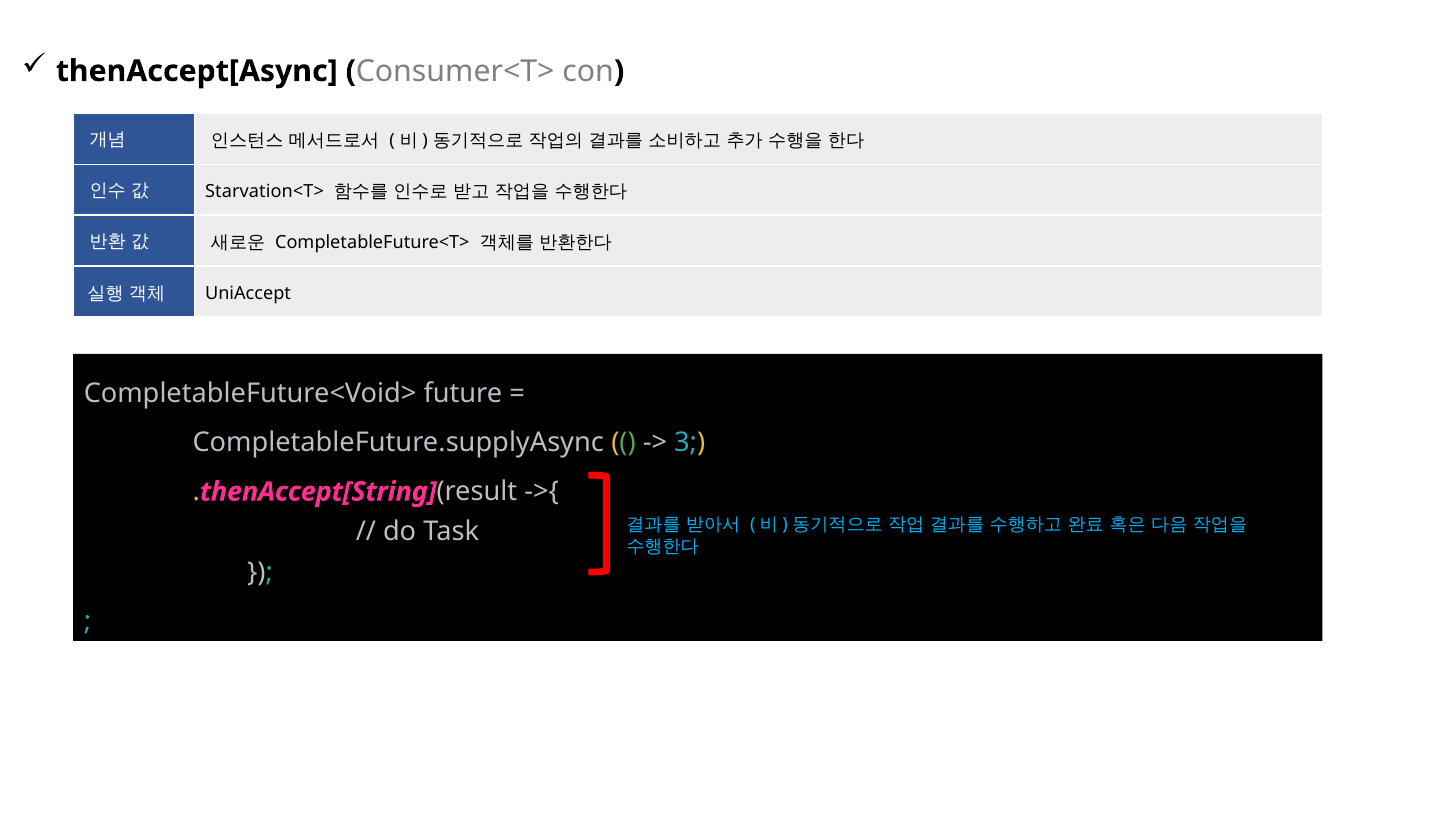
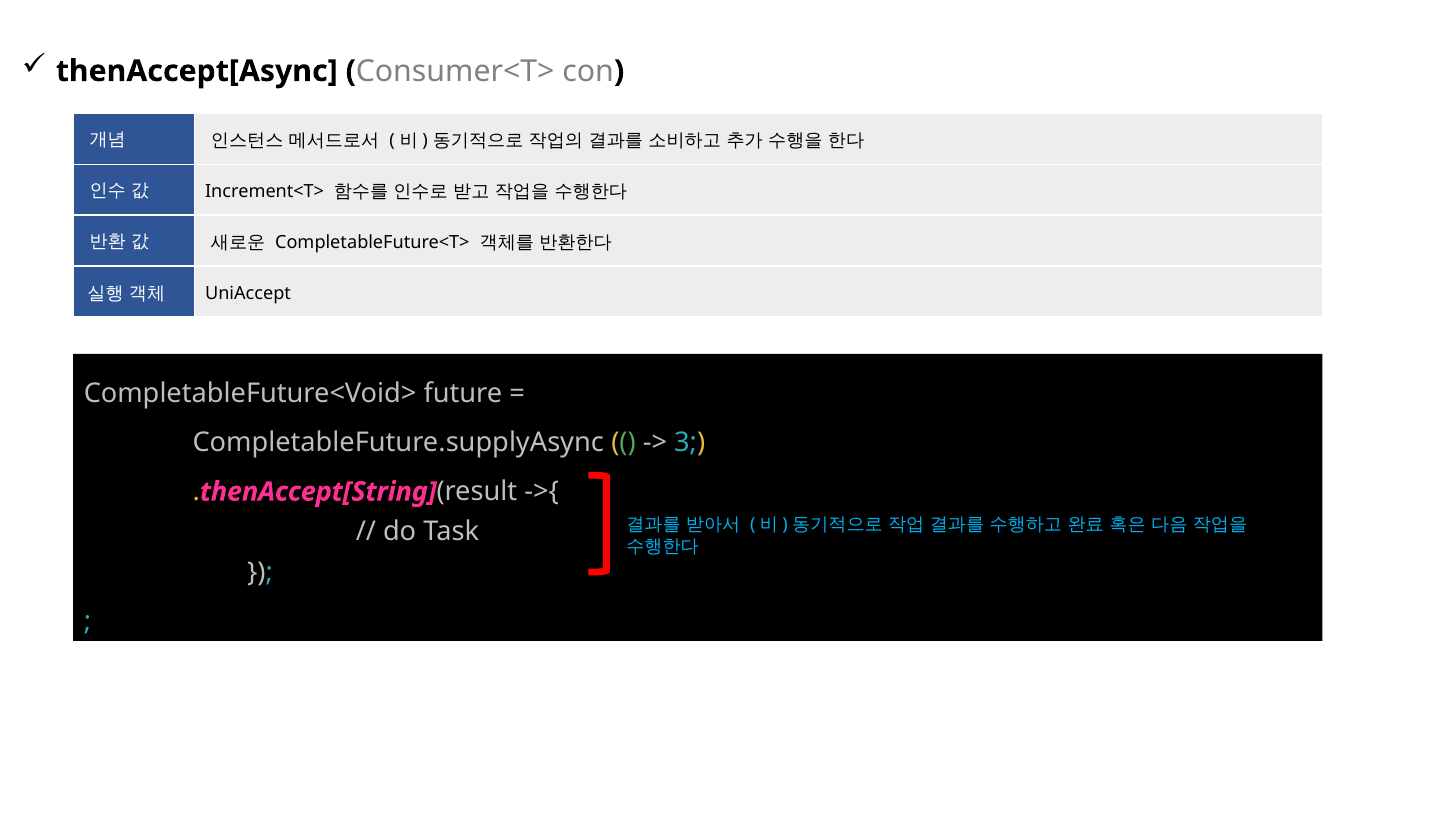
Starvation<T>: Starvation<T> -> Increment<T> (265, 191)
